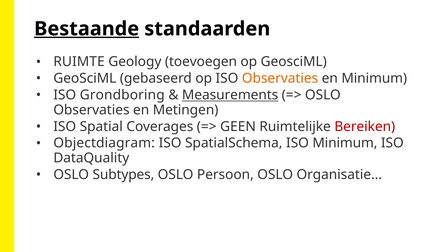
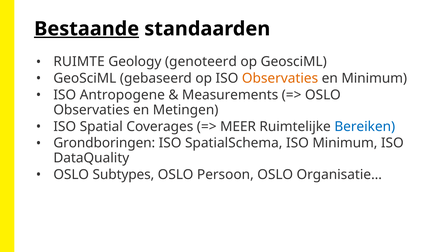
toevoegen: toevoegen -> genoteerd (201, 62)
Grondboring: Grondboring -> Antropogene (122, 95)
Measurements underline: present -> none (230, 95)
GEEN: GEEN -> MEER (238, 126)
Bereiken colour: red -> blue (365, 126)
Objectdiagram: Objectdiagram -> Grondboringen (104, 143)
